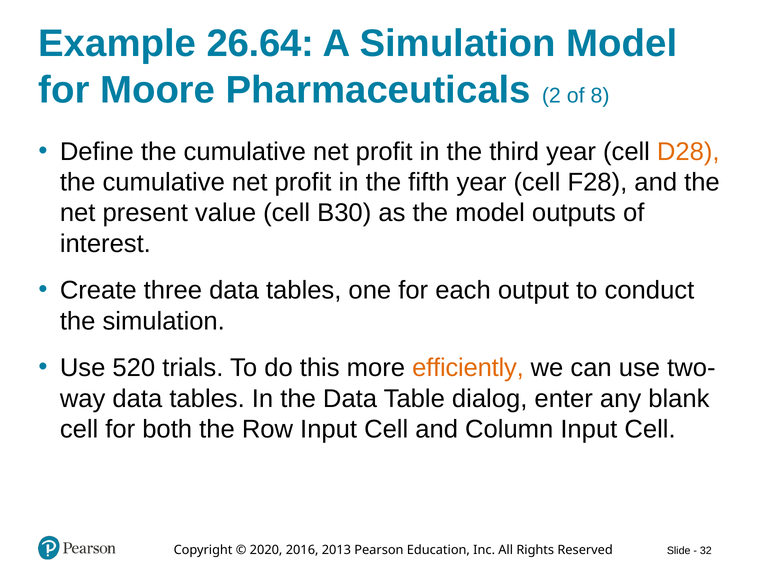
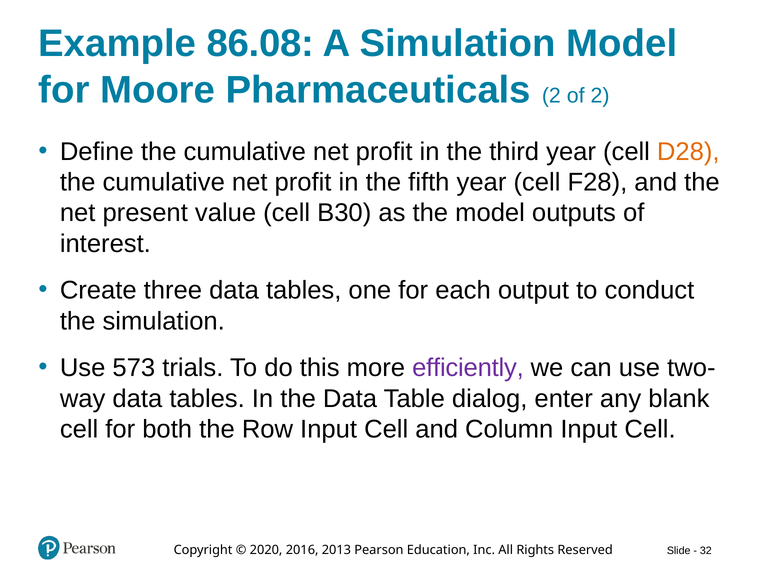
26.64: 26.64 -> 86.08 (260, 44)
of 8: 8 -> 2 (600, 95)
520: 520 -> 573 (134, 368)
efficiently colour: orange -> purple (468, 368)
